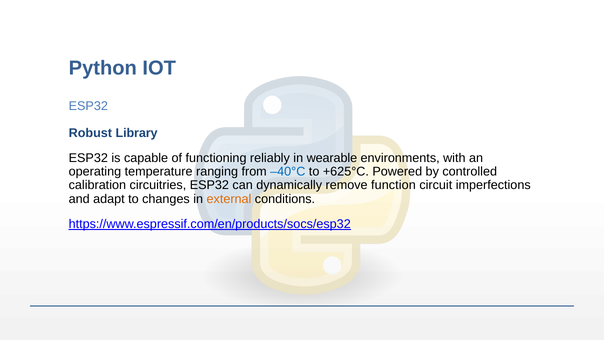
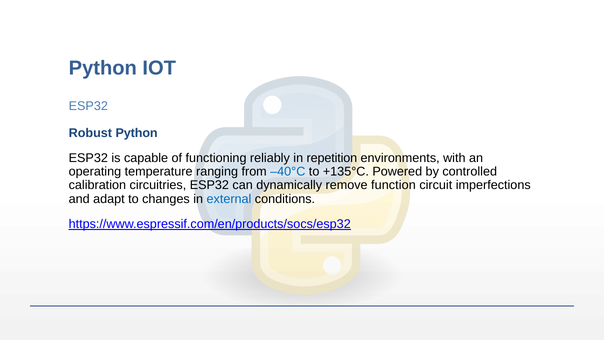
Robust Library: Library -> Python (137, 133)
wearable: wearable -> repetition (332, 158)
+625°C: +625°C -> +135°C (346, 172)
external colour: orange -> blue (229, 199)
